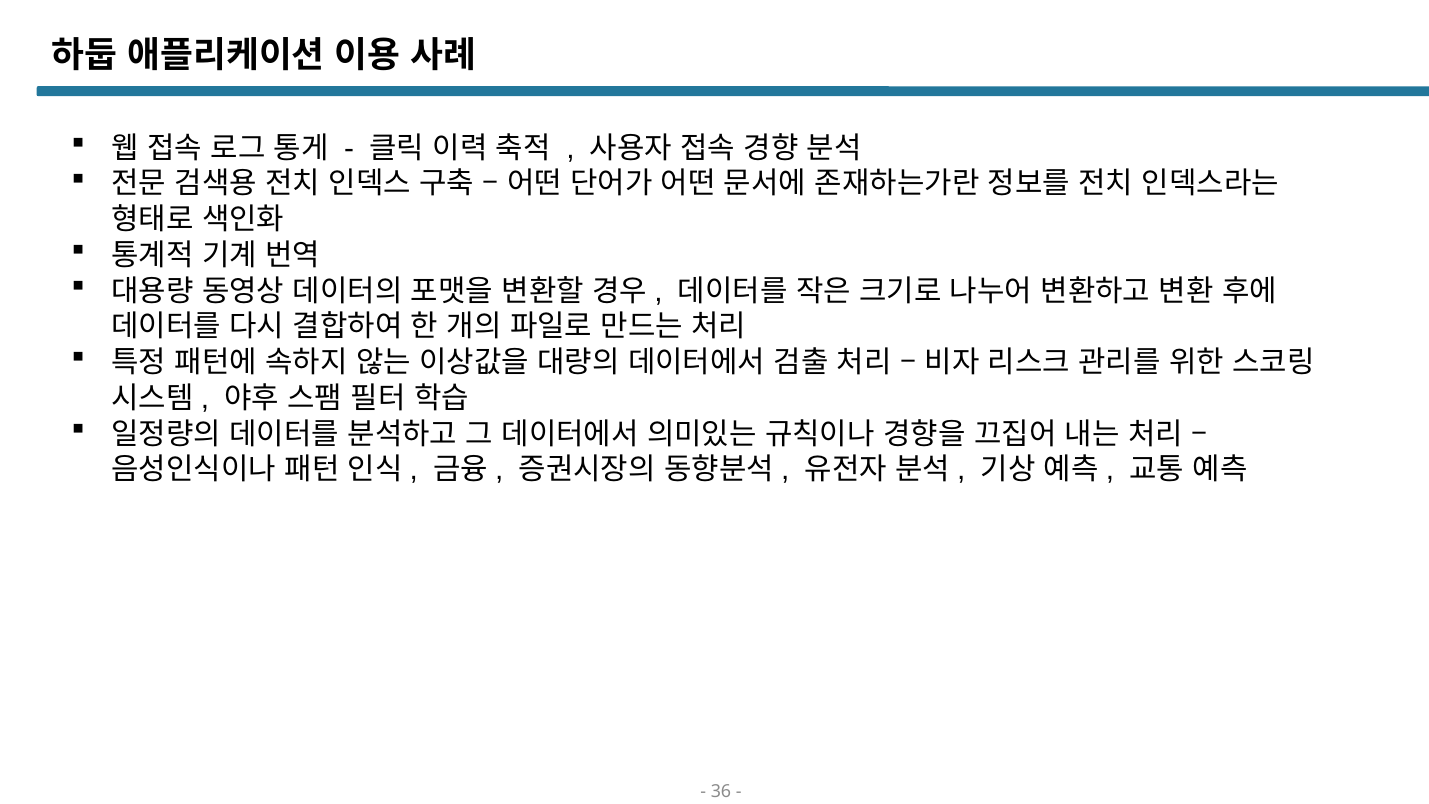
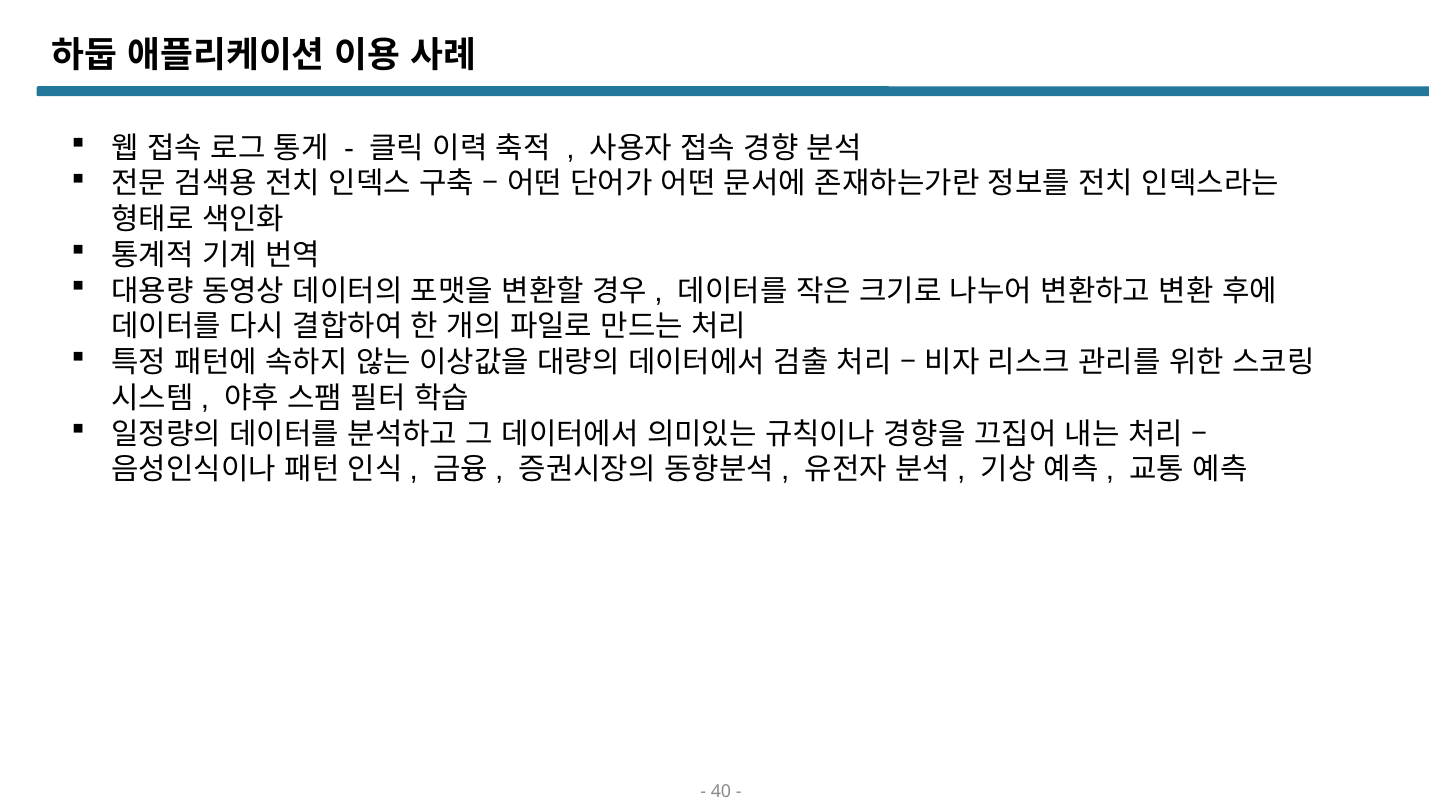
36: 36 -> 40 (721, 791)
